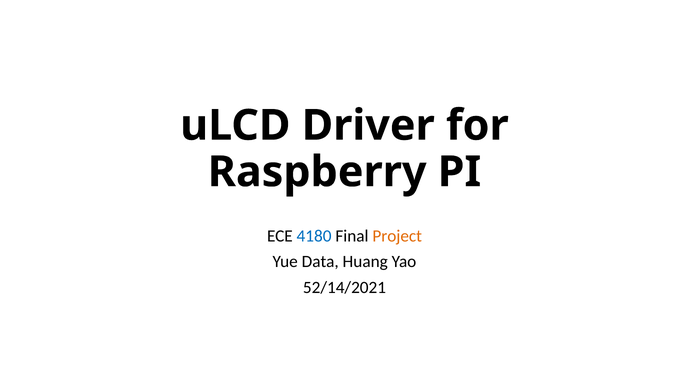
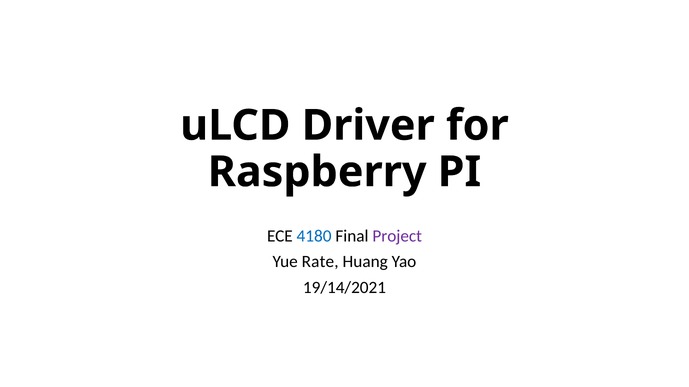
Project colour: orange -> purple (397, 236)
Data: Data -> Rate (320, 262)
52/14/2021: 52/14/2021 -> 19/14/2021 (344, 288)
